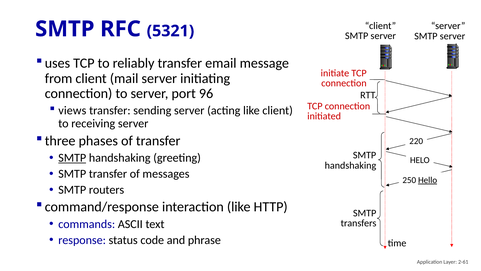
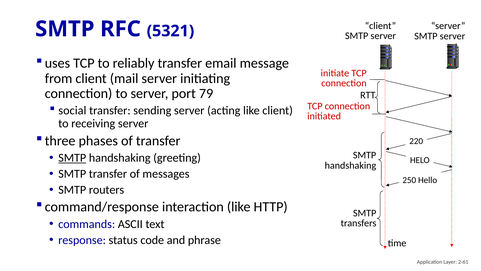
96: 96 -> 79 (206, 93)
views: views -> social (72, 110)
Hello underline: present -> none (428, 180)
